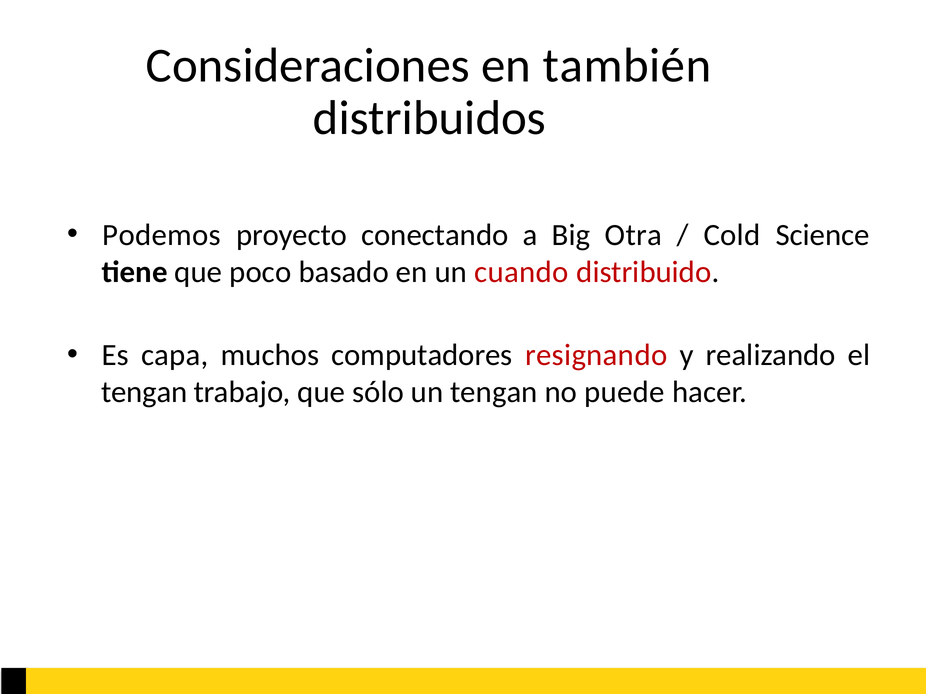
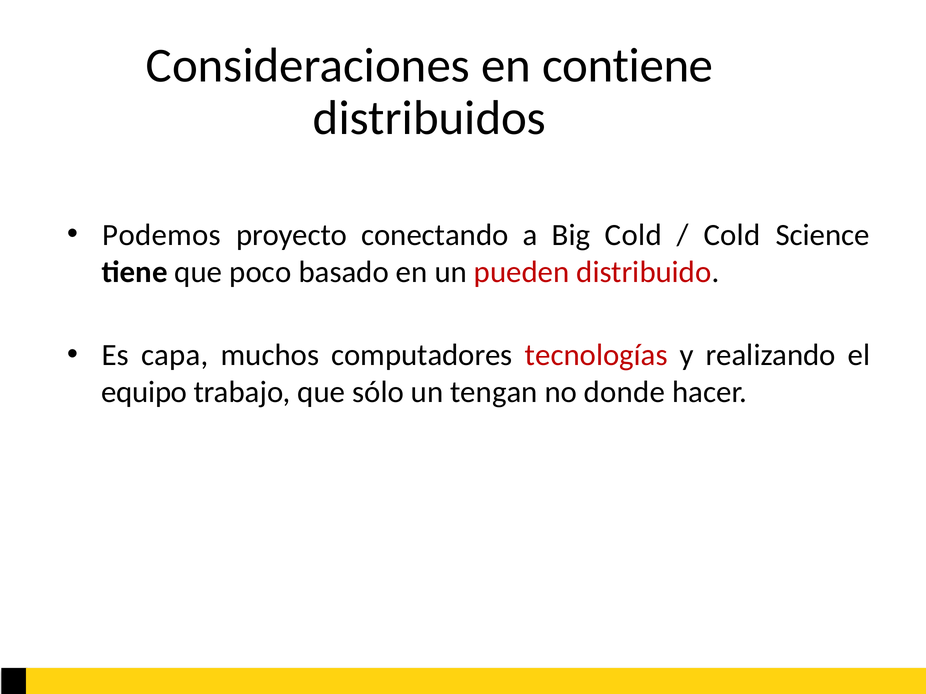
también: también -> contiene (628, 66)
Big Otra: Otra -> Cold (633, 235)
cuando: cuando -> pueden (522, 272)
resignando: resignando -> tecnologías (596, 356)
tengan: tengan -> equipo (144, 393)
puede: puede -> donde (625, 393)
